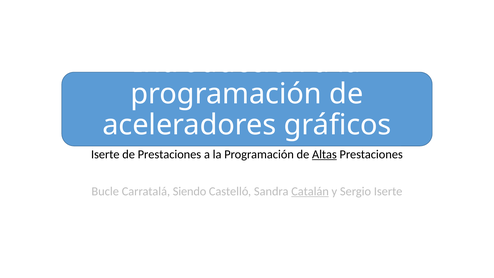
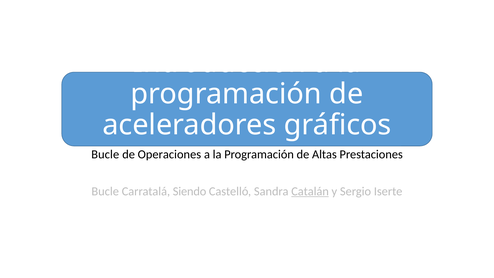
Iserte: Iserte -> Bucle (105, 154)
de Prestaciones: Prestaciones -> Operaciones (169, 154)
Altas underline: present -> none (324, 154)
